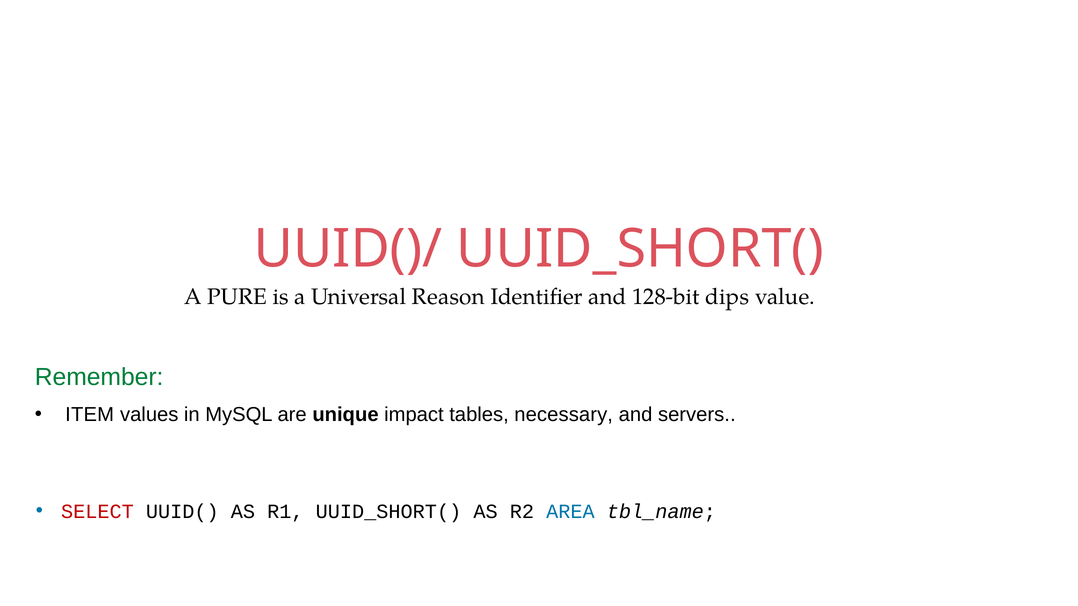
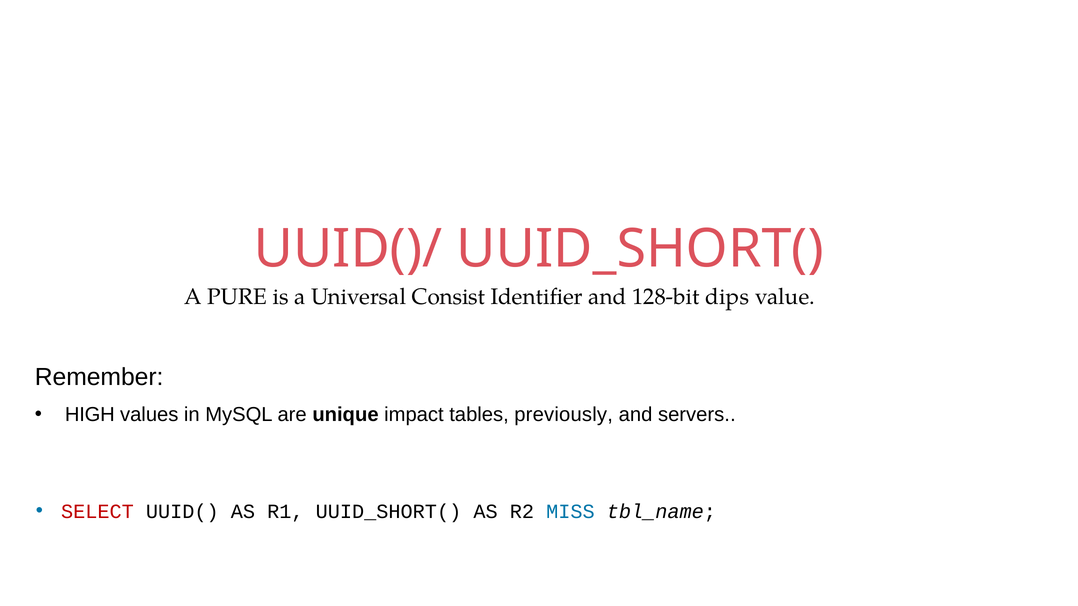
Reason: Reason -> Consist (449, 297)
Remember colour: green -> black (99, 378)
ITEM: ITEM -> HIGH (90, 415)
necessary: necessary -> previously (564, 415)
AREA: AREA -> MISS (570, 512)
